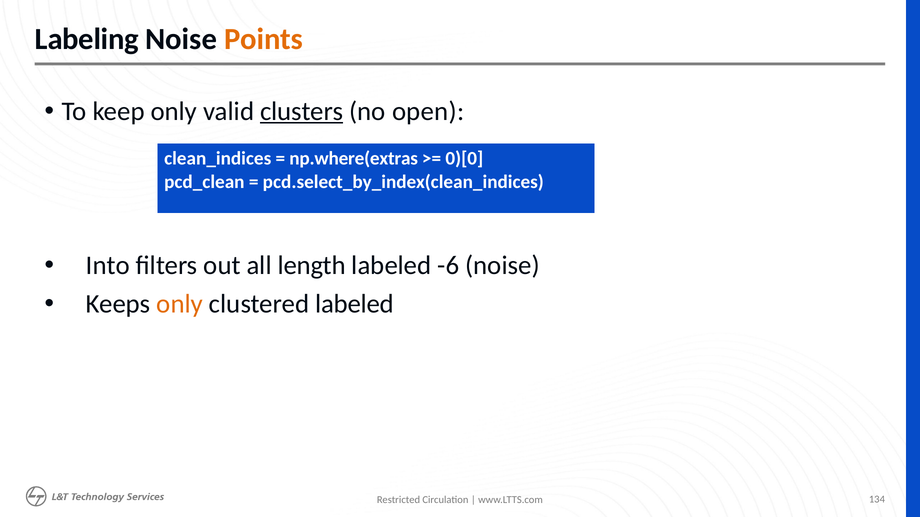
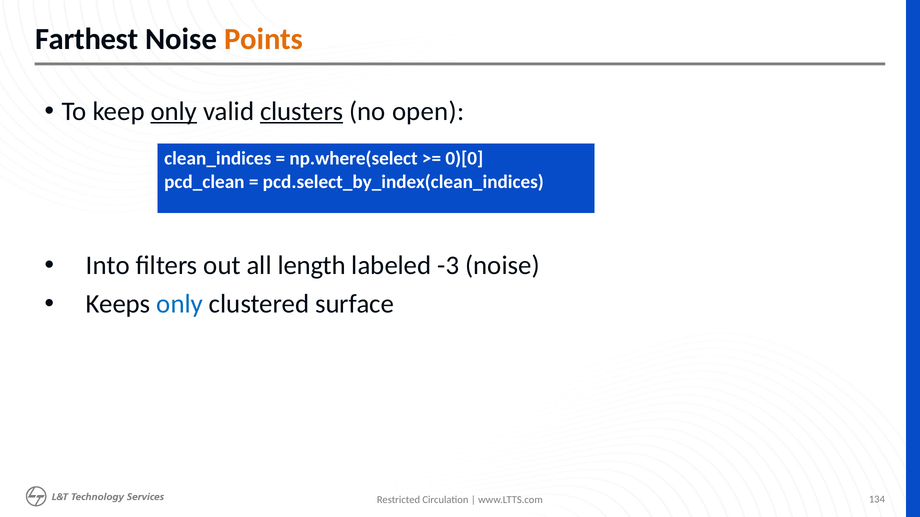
Labeling: Labeling -> Farthest (87, 39)
only underline: none -> present (174, 111)
np.where(extras: np.where(extras -> np.where(select (354, 159)
-6: -6 -> -3 (448, 266)
only colour: orange -> blue (180, 304)
clustered labeled: labeled -> surface (355, 304)
